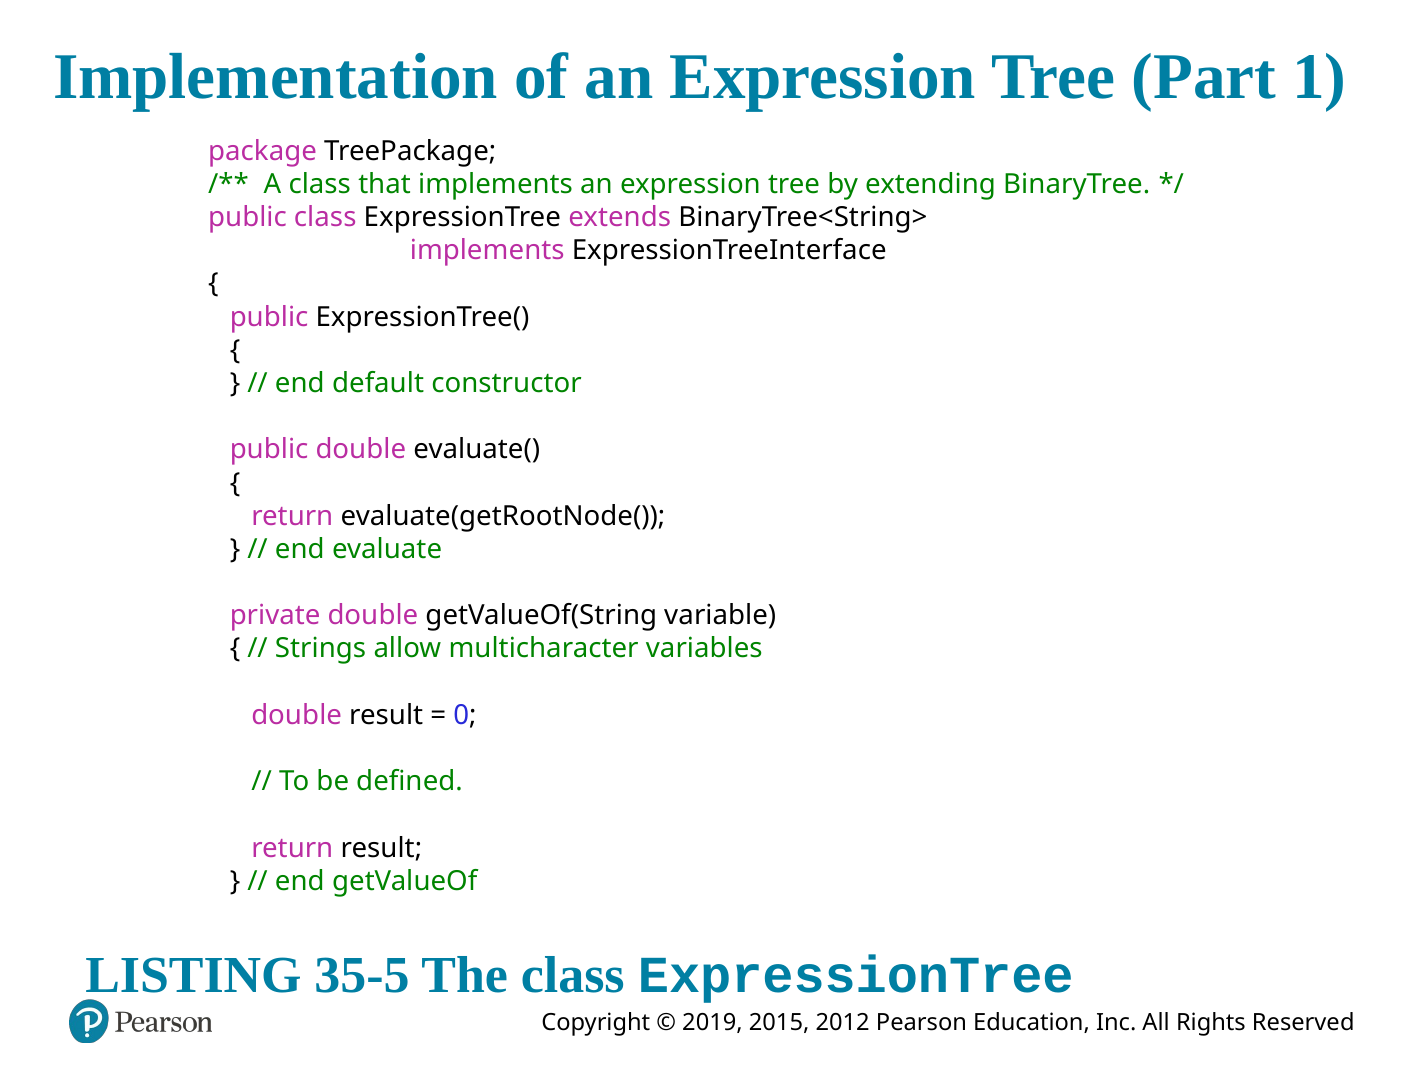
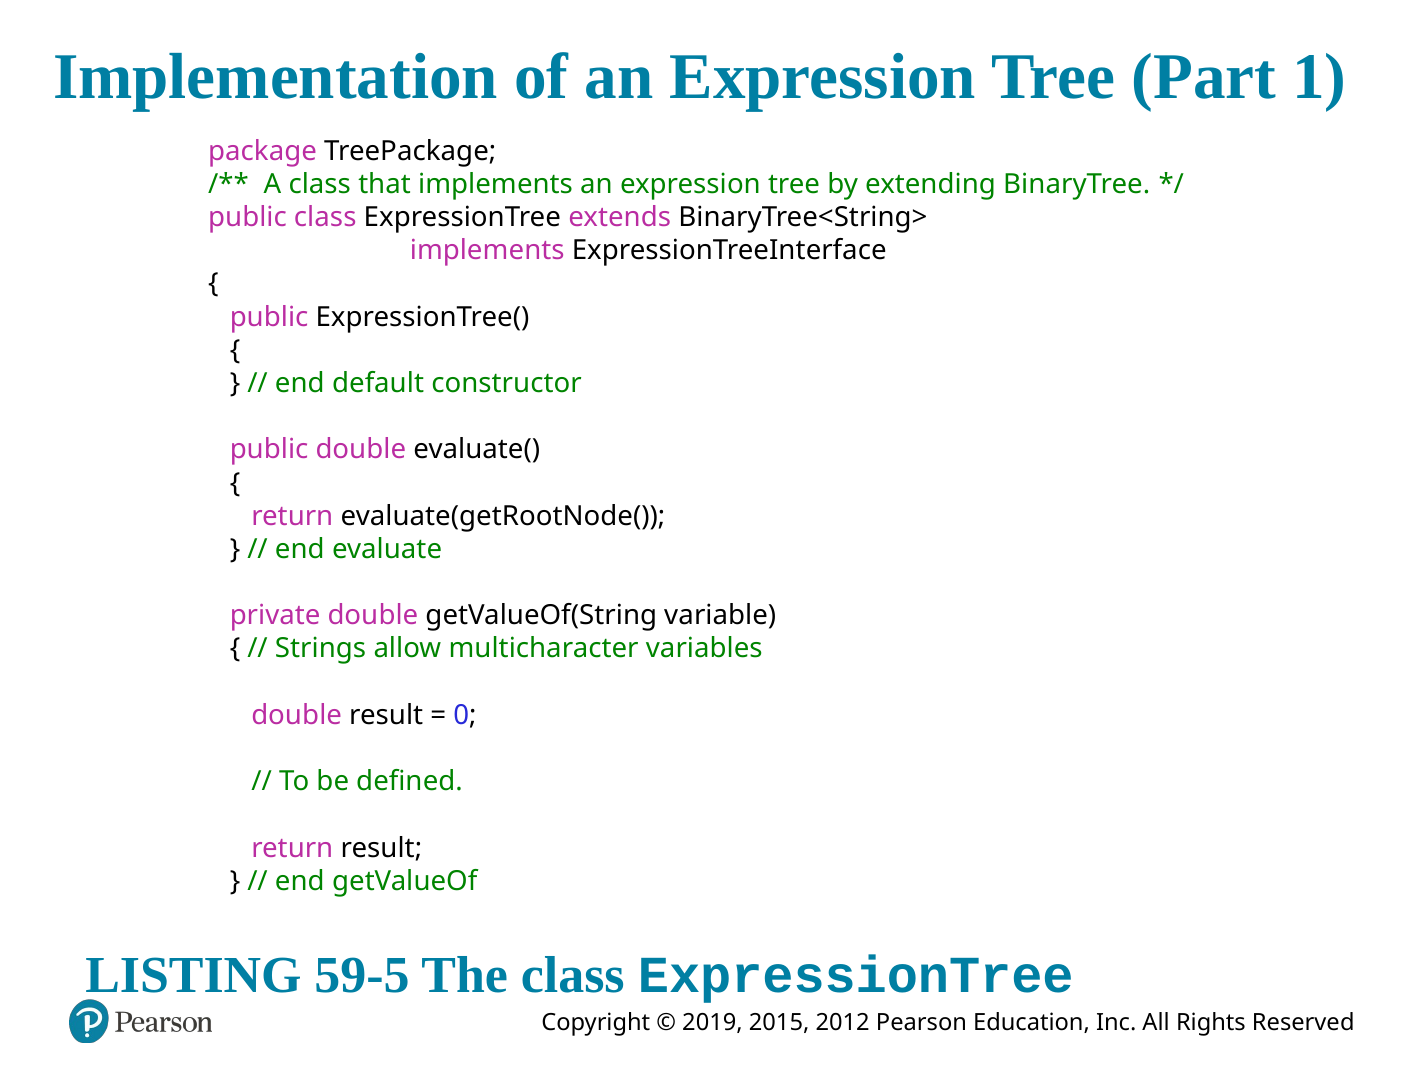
35-5: 35-5 -> 59-5 (362, 975)
